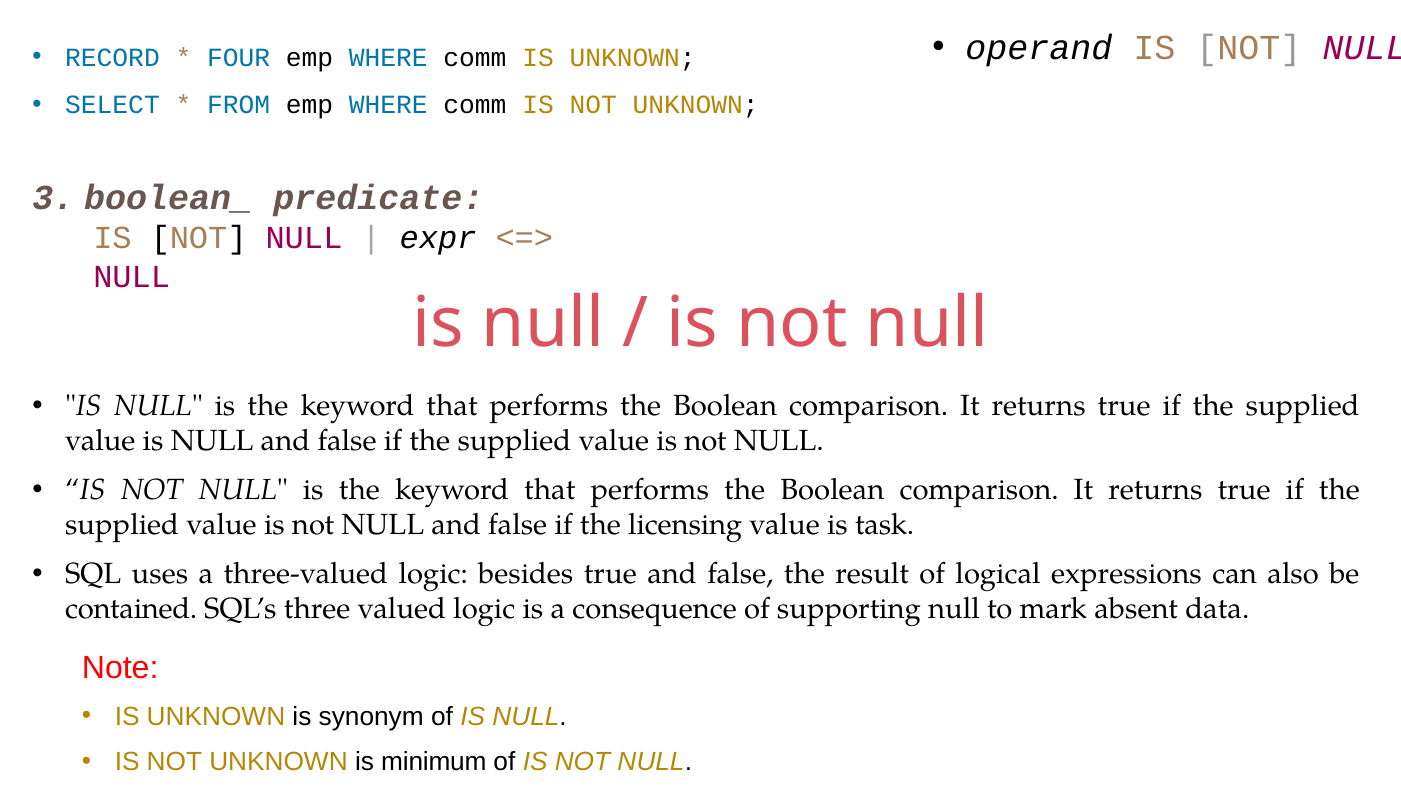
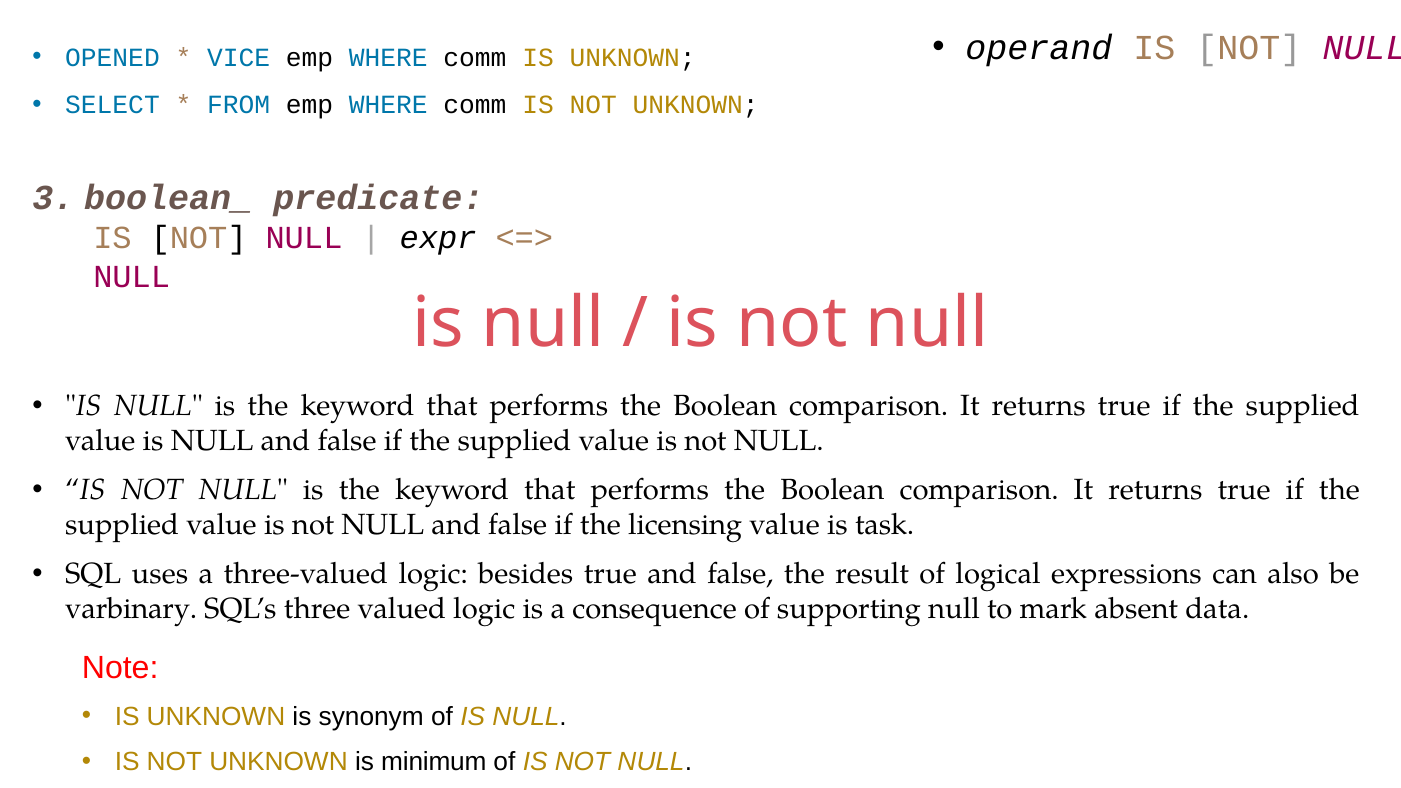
RECORD: RECORD -> OPENED (112, 58)
FOUR: FOUR -> VICE (239, 58)
contained: contained -> varbinary (131, 609)
